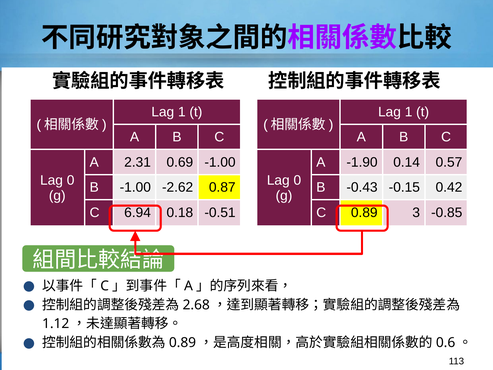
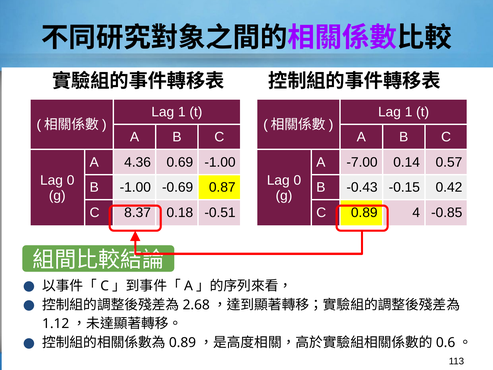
2.31: 2.31 -> 4.36 (138, 162)
-1.90: -1.90 -> -7.00 (362, 162)
-2.62: -2.62 -> -0.69 (178, 187)
6.94: 6.94 -> 8.37 (138, 212)
3: 3 -> 4 (416, 212)
